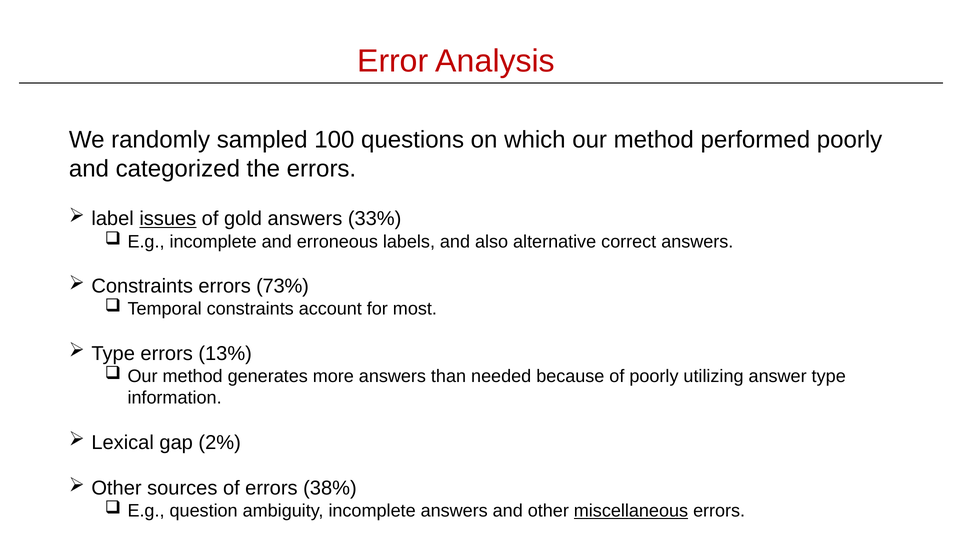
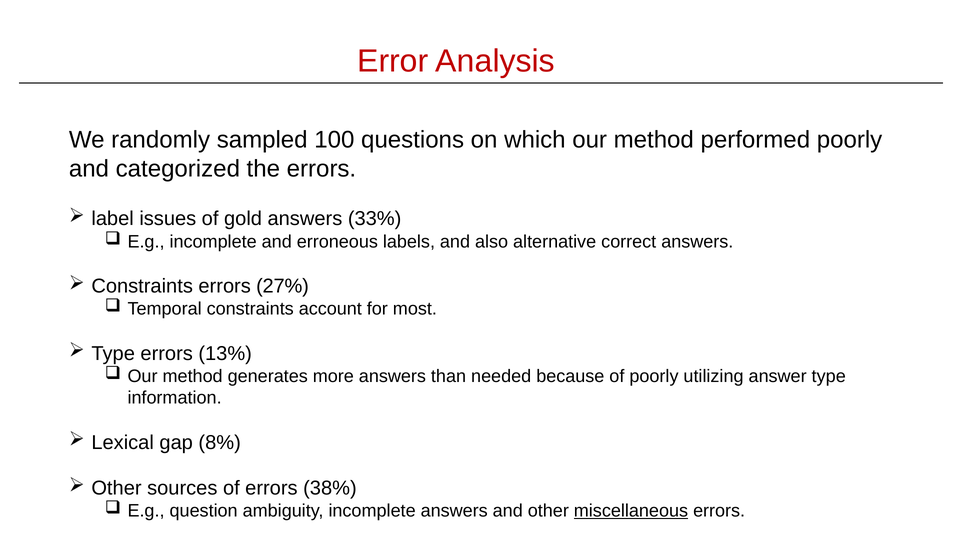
issues underline: present -> none (168, 219)
73%: 73% -> 27% (282, 286)
2%: 2% -> 8% (220, 443)
